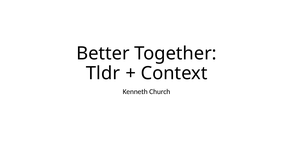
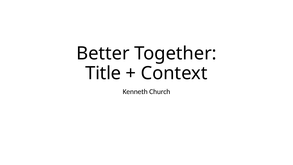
Tldr: Tldr -> Title (103, 73)
